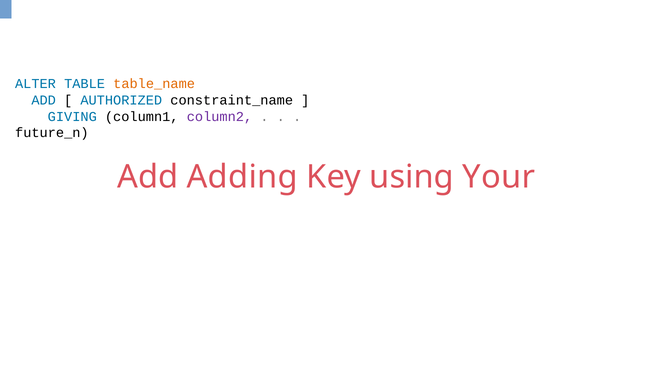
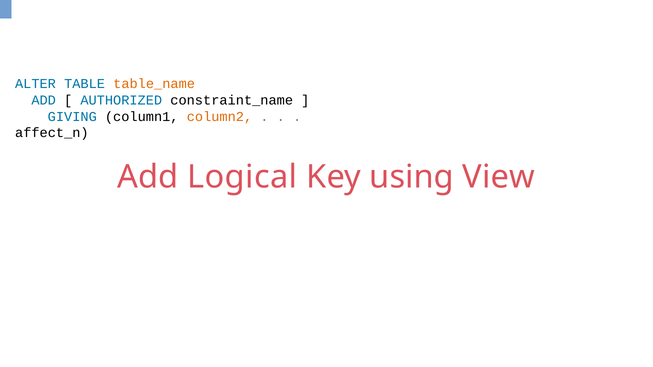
column2 colour: purple -> orange (219, 117)
future_n: future_n -> affect_n (52, 133)
Adding: Adding -> Logical (242, 177)
Your: Your -> View (499, 177)
